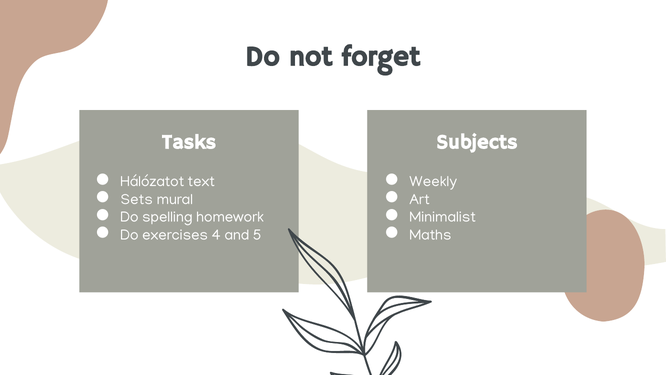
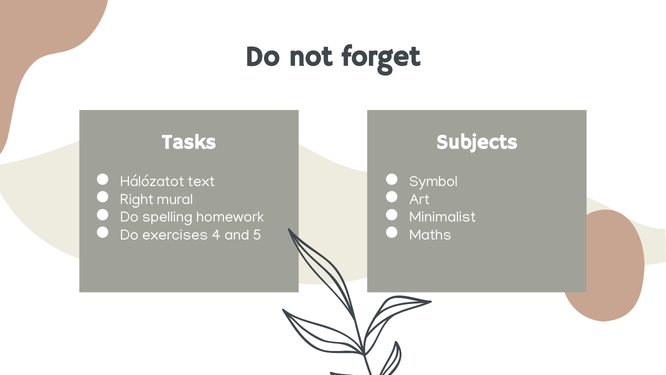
Weekly: Weekly -> Symbol (433, 181)
Sets: Sets -> Right (137, 199)
